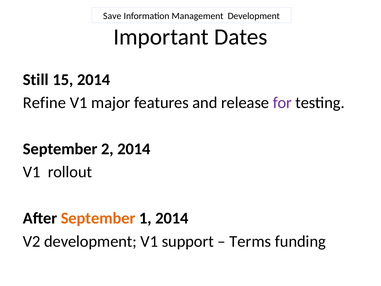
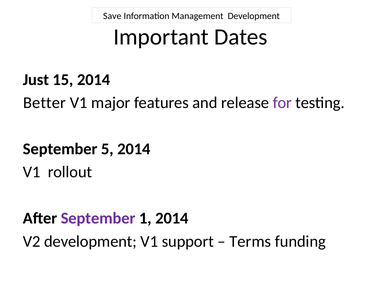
Still: Still -> Just (36, 80)
Refine: Refine -> Better (44, 103)
2: 2 -> 5 (107, 149)
September colour: orange -> purple (98, 218)
